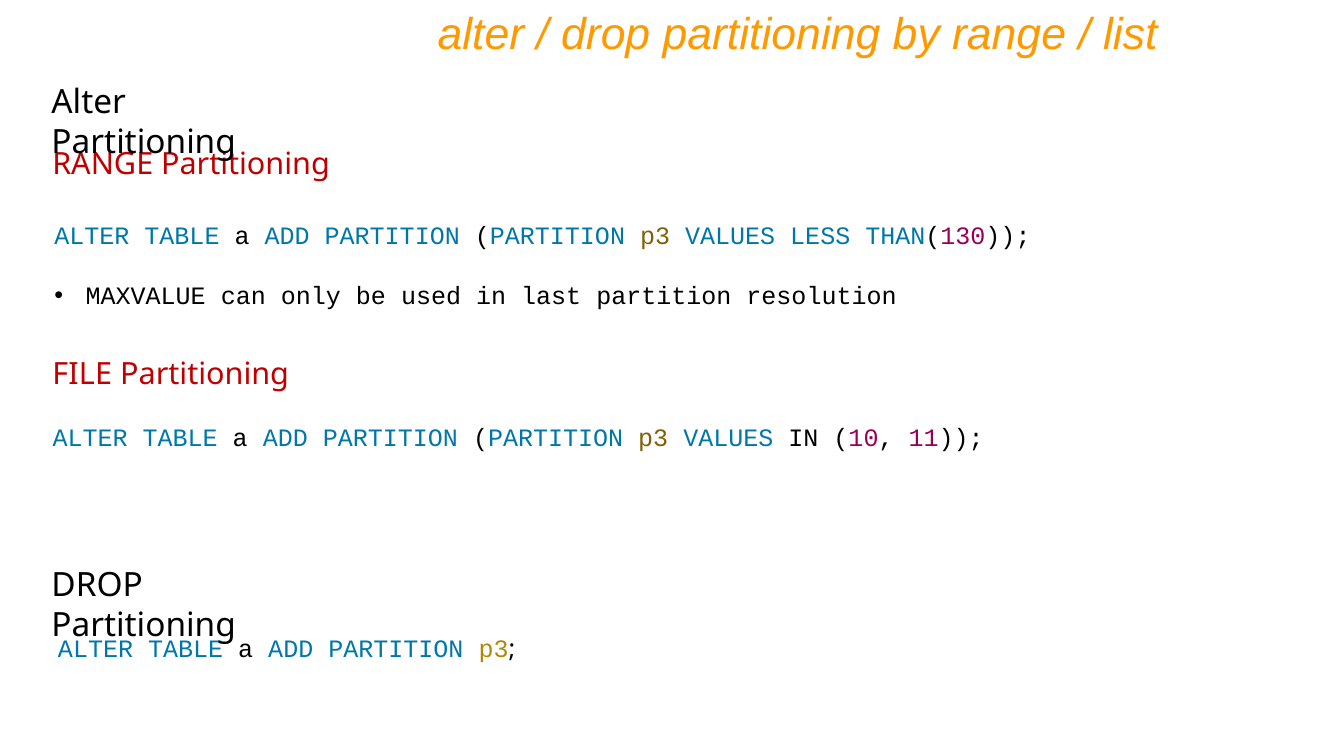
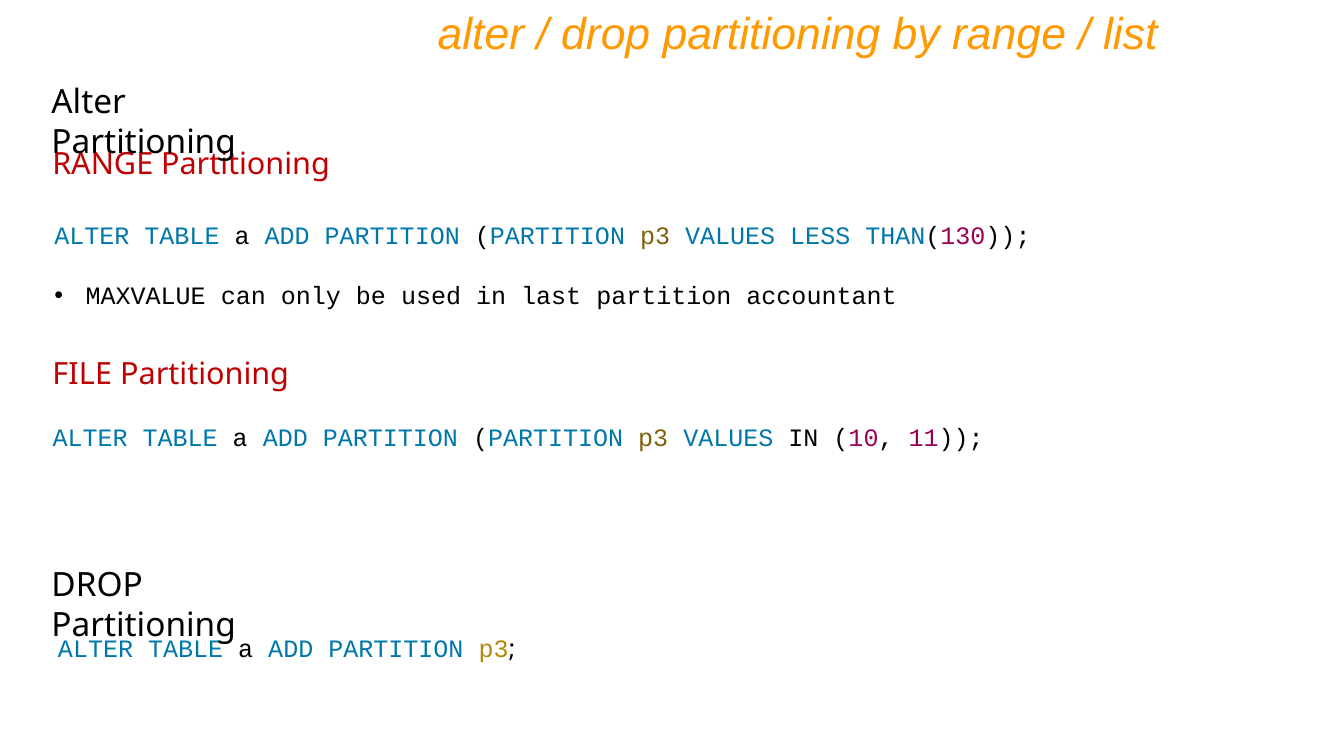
resolution: resolution -> accountant (822, 296)
